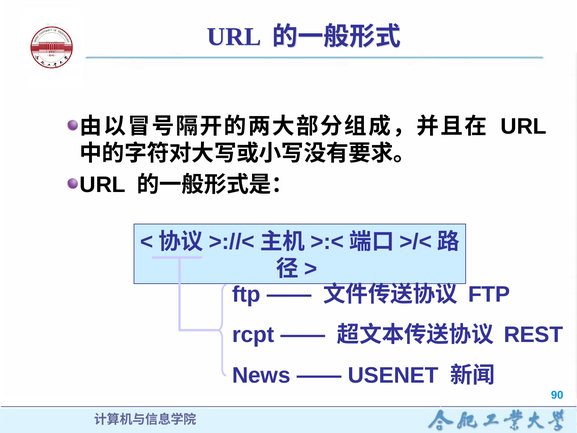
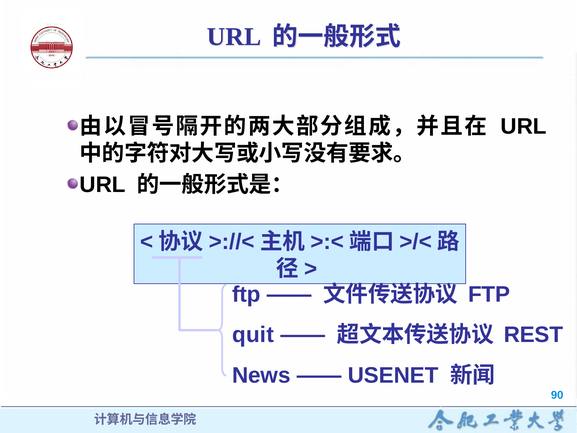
rcpt: rcpt -> quit (253, 335)
